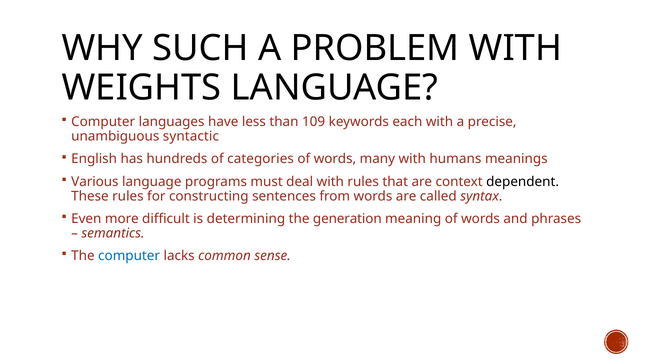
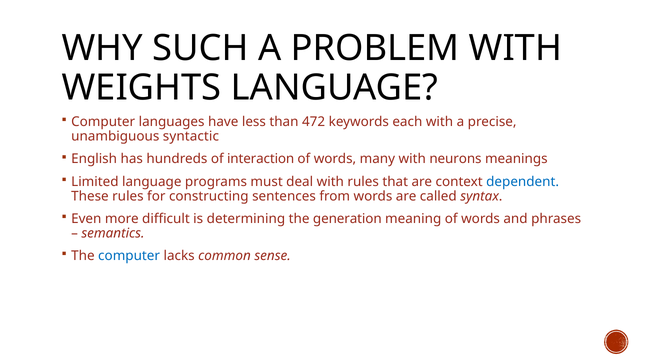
109: 109 -> 472 (314, 122)
categories: categories -> interaction (261, 159)
humans: humans -> neurons (455, 159)
Various: Various -> Limited (95, 182)
dependent colour: black -> blue (523, 182)
